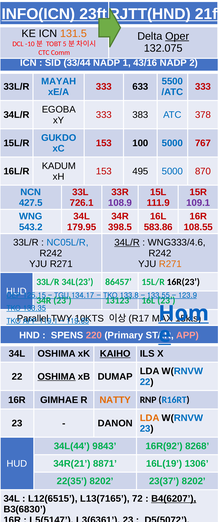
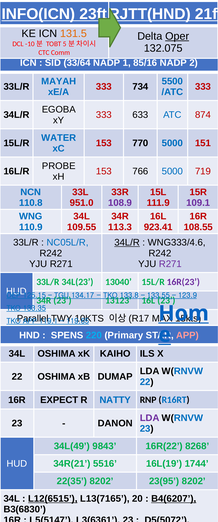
33/44: 33/44 -> 33/64 (77, 63)
43/16: 43/16 -> 85/16 (145, 63)
633: 633 -> 734 (140, 87)
383: 383 -> 633 (140, 115)
378: 378 -> 874 (203, 115)
GUKDO: GUKDO -> WATER (59, 138)
100: 100 -> 770 (140, 143)
767: 767 -> 151 (203, 143)
KADUM: KADUM -> PROBE (59, 166)
495: 495 -> 766 (140, 171)
870: 870 -> 719 (203, 171)
427.5: 427.5 -> 110.8 (31, 203)
726.1: 726.1 -> 951.0 (82, 203)
543.2: 543.2 -> 110.9 (31, 227)
179.95: 179.95 -> 109.55 (82, 227)
398.5: 398.5 -> 113.3 (120, 227)
583.86: 583.86 -> 923.41 (158, 227)
R271 colour: orange -> purple (170, 264)
86457: 86457 -> 13040 (118, 282)
16R(23 colour: black -> purple (183, 282)
220 colour: pink -> light blue (94, 335)
KAIHO underline: present -> none (115, 353)
OSHIMA underline: present -> none (57, 376)
GIMHAE: GIMHAE -> EXPECT (59, 400)
NATTY colour: orange -> blue (115, 400)
LDA colour: orange -> purple (150, 418)
34L(44: 34L(44 -> 34L(49 (72, 446)
16R(92: 16R(92 -> 16R(22 (164, 446)
8871: 8871 -> 5516 (105, 463)
1306: 1306 -> 1744 (197, 463)
23(37: 23(37 -> 23(95 (164, 481)
L12(6515 underline: none -> present (53, 498)
72: 72 -> 20 (137, 498)
